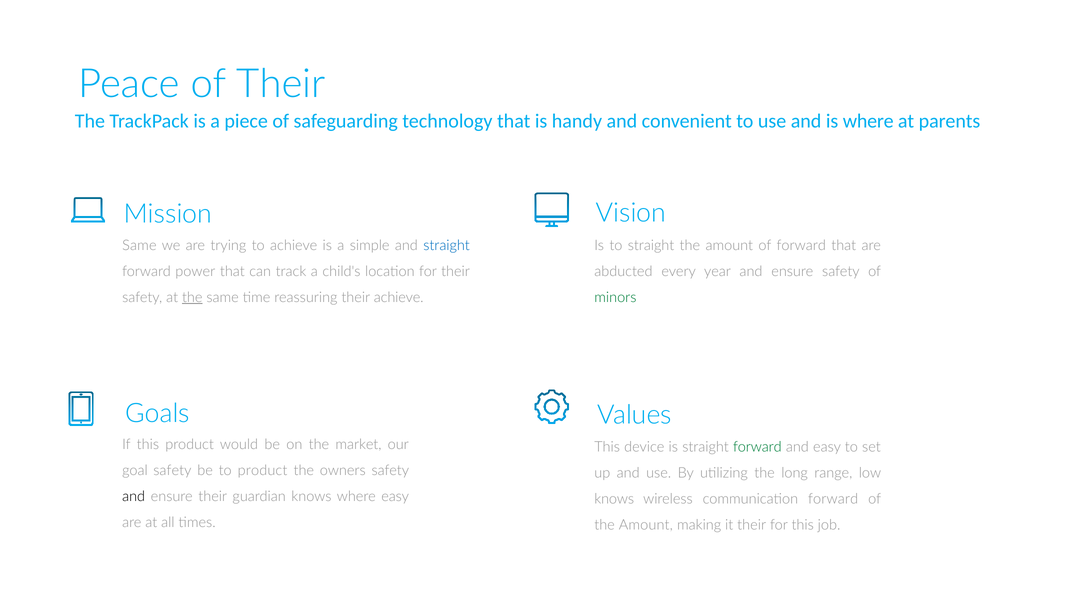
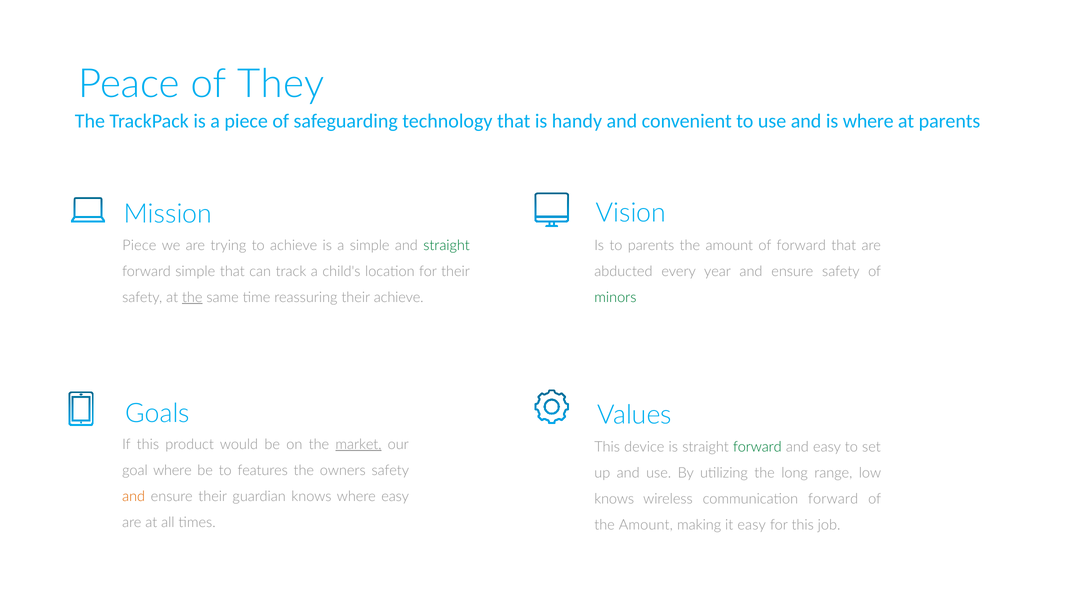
of Their: Their -> They (281, 84)
Same: Same -> Piece (139, 245)
straight colour: blue -> green (447, 245)
to straight: straight -> parents (651, 245)
forward power: power -> simple (195, 271)
market underline: none -> present (358, 444)
goal safety: safety -> where (172, 470)
to product: product -> features (263, 470)
and colour: black -> orange (134, 497)
it their: their -> easy (752, 525)
